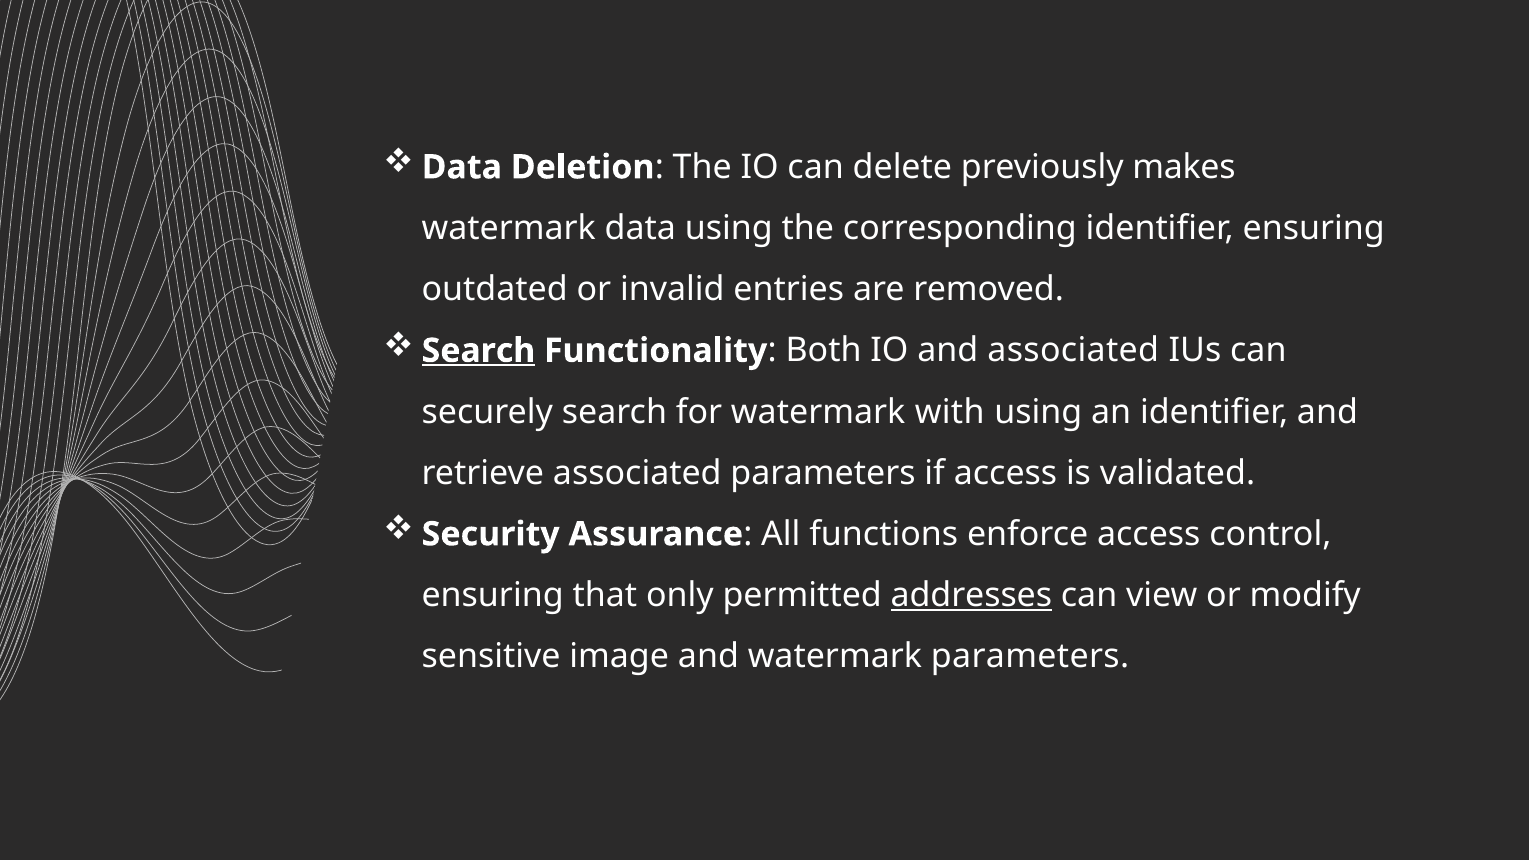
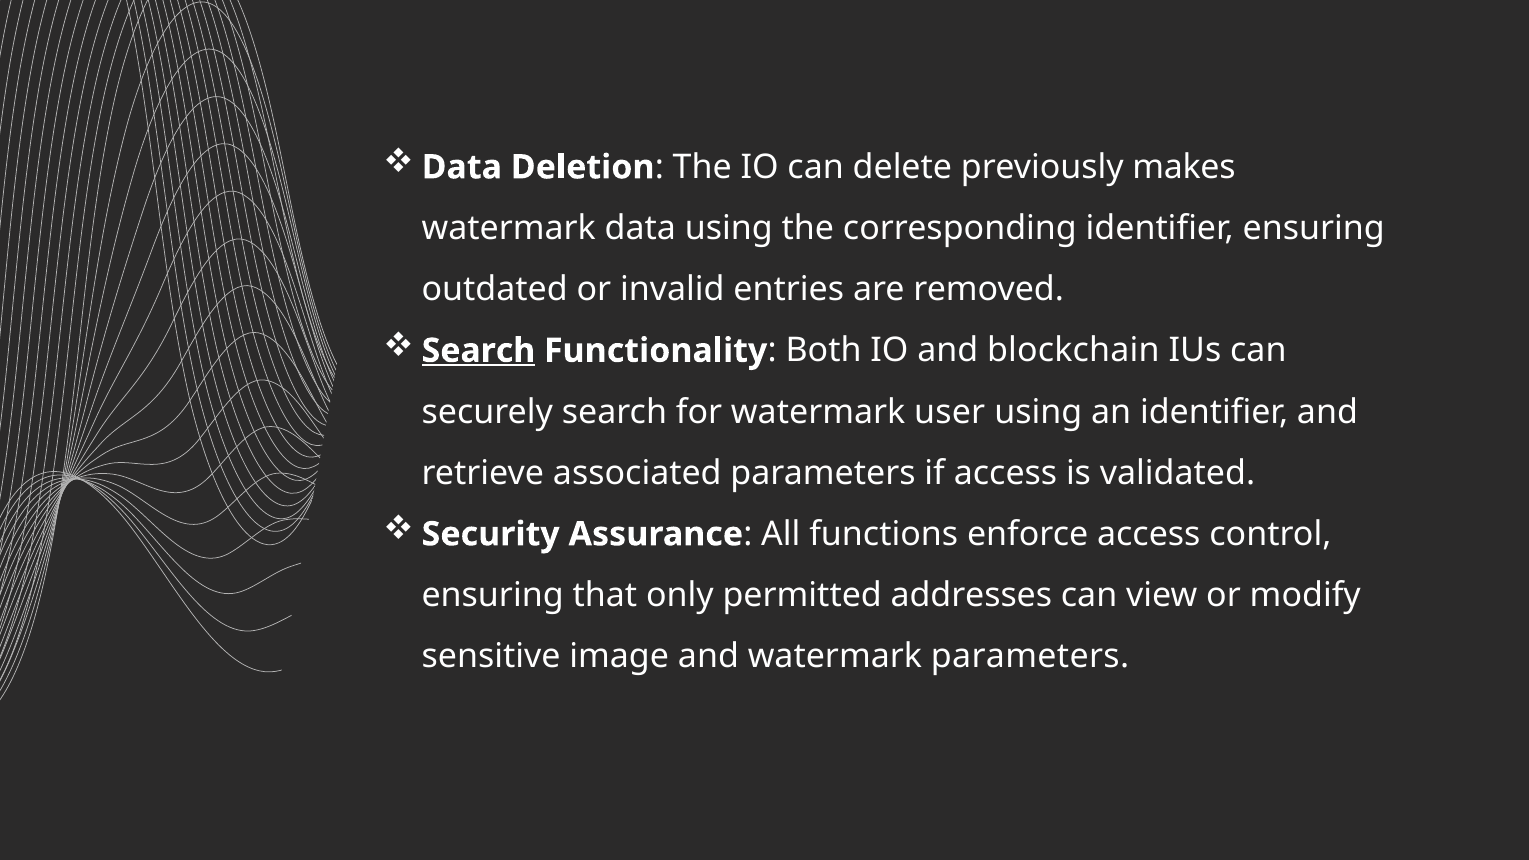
and associated: associated -> blockchain (1073, 351)
with: with -> user (950, 412)
addresses underline: present -> none (971, 595)
